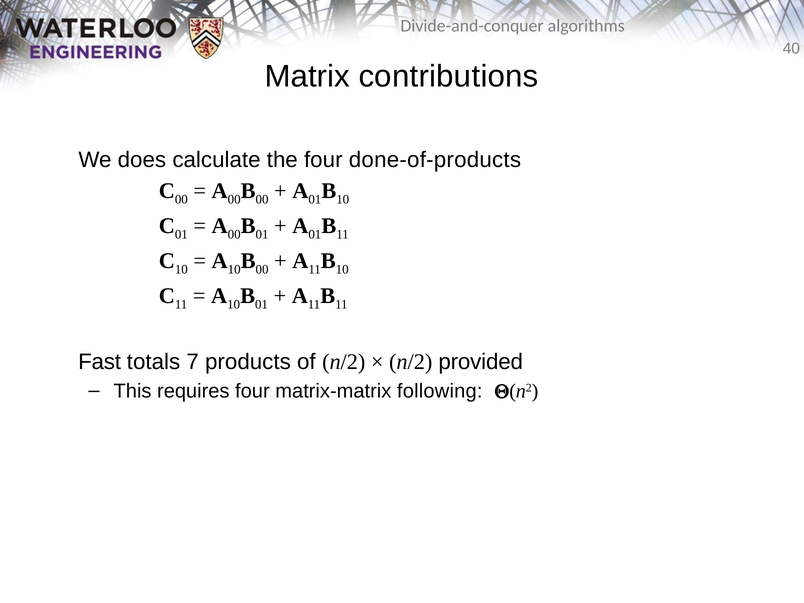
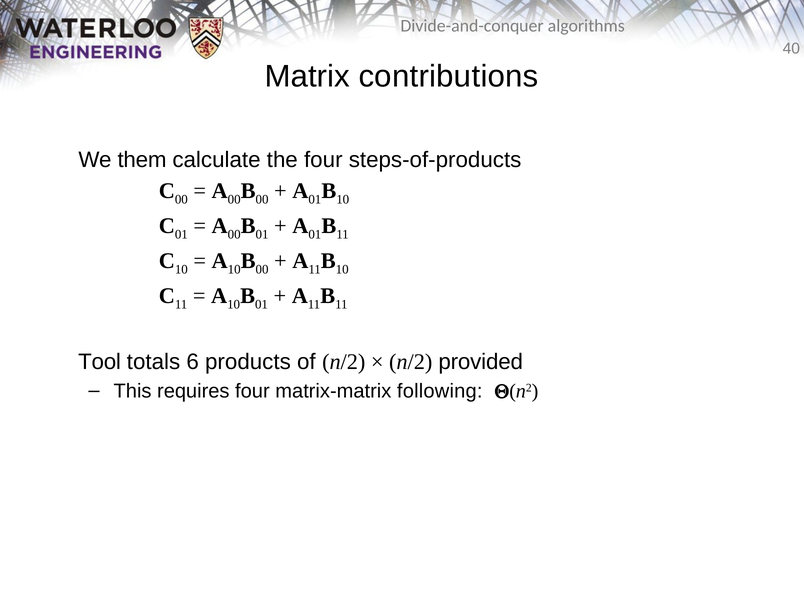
does: does -> them (142, 160)
done-of-products: done-of-products -> steps-of-products (435, 160)
Fast: Fast -> Tool (100, 362)
7: 7 -> 6 (193, 362)
